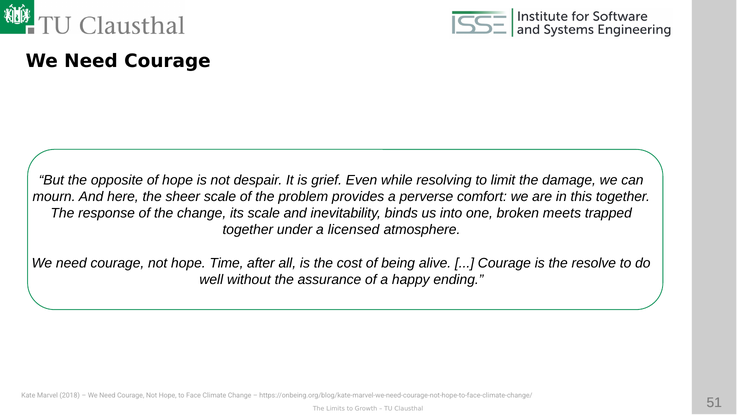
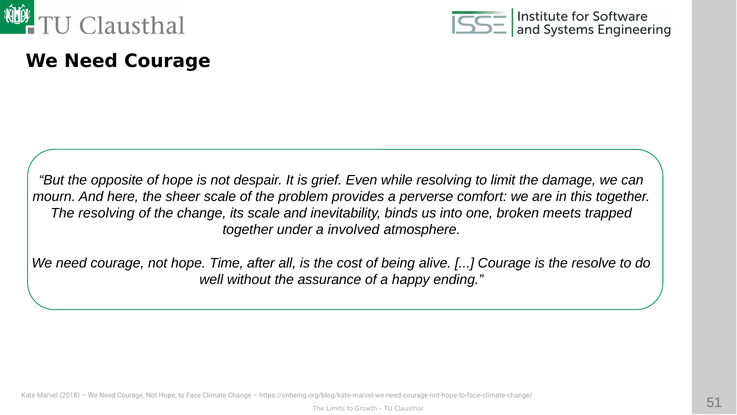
The response: response -> resolving (106, 213)
licensed: licensed -> involved (354, 230)
